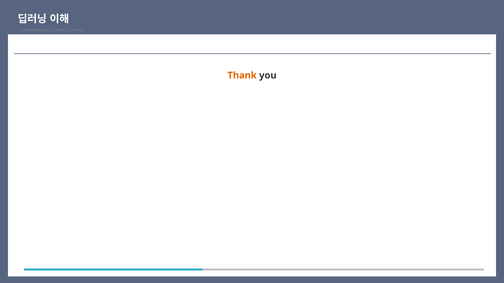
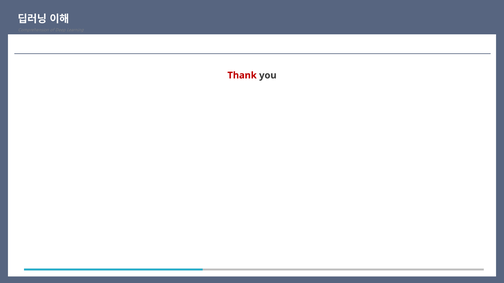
Thank colour: orange -> red (242, 75)
